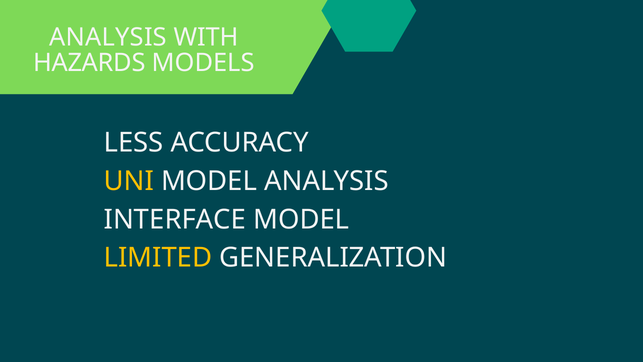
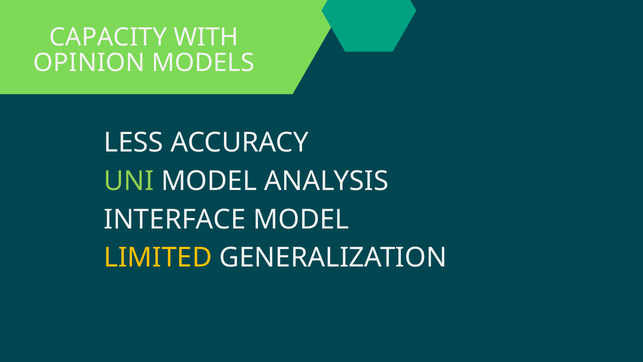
ANALYSIS: ANALYSIS -> CAPACITY (108, 38)
HAZARDS: HAZARDS -> OPINION (89, 63)
UNI colour: yellow -> light green (129, 181)
